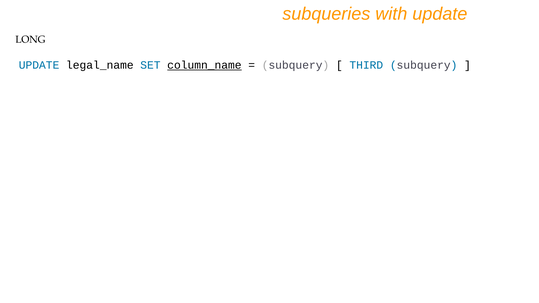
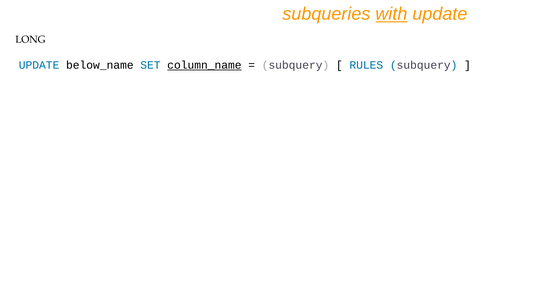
with underline: none -> present (391, 14)
legal_name: legal_name -> below_name (100, 65)
THIRD: THIRD -> RULES (366, 65)
